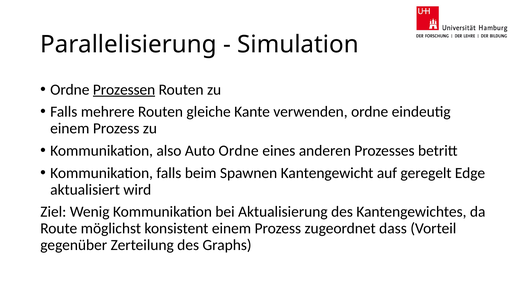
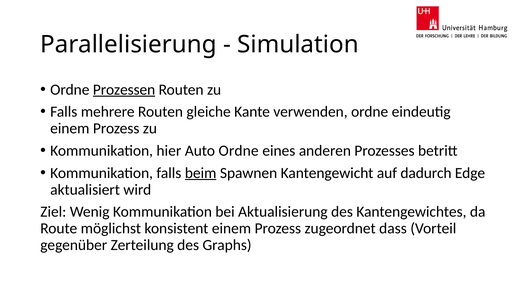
also: also -> hier (169, 150)
beim underline: none -> present (201, 173)
geregelt: geregelt -> dadurch (426, 173)
